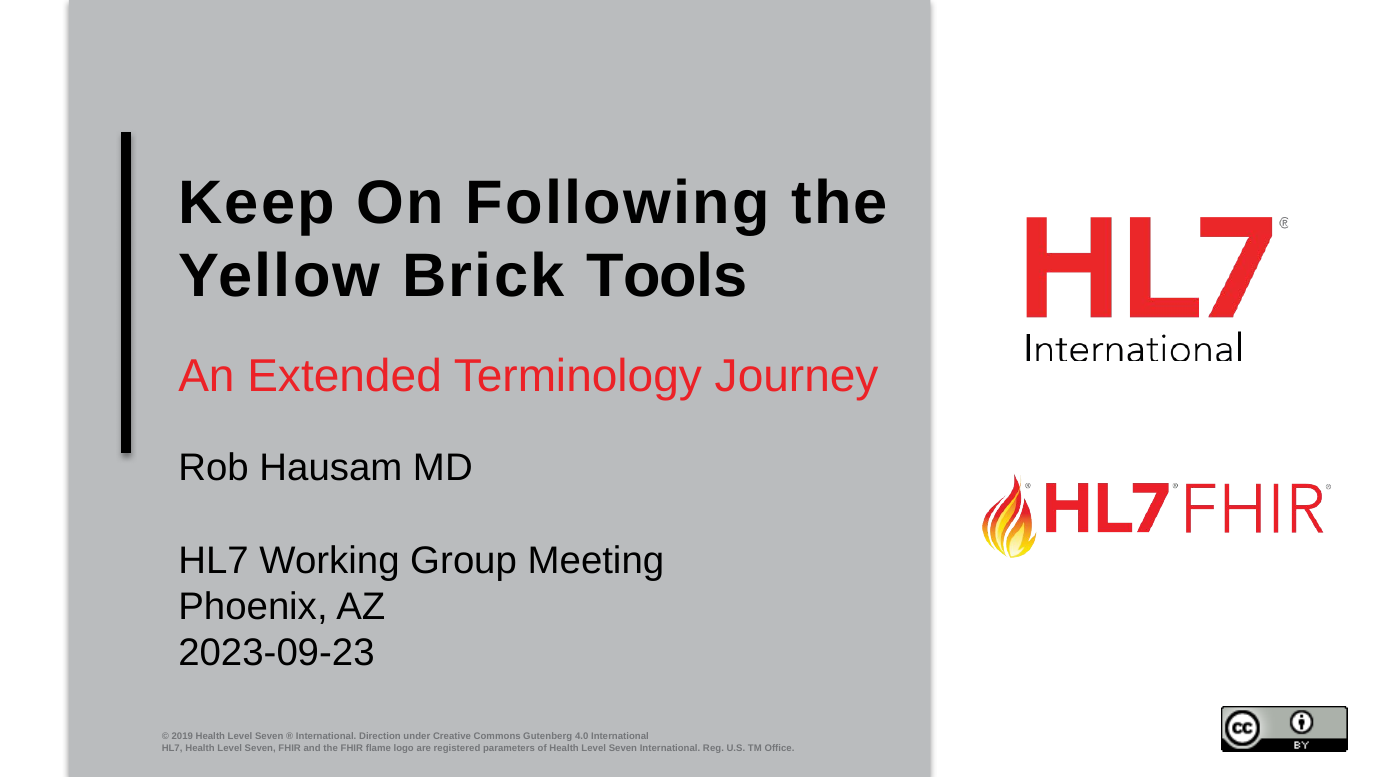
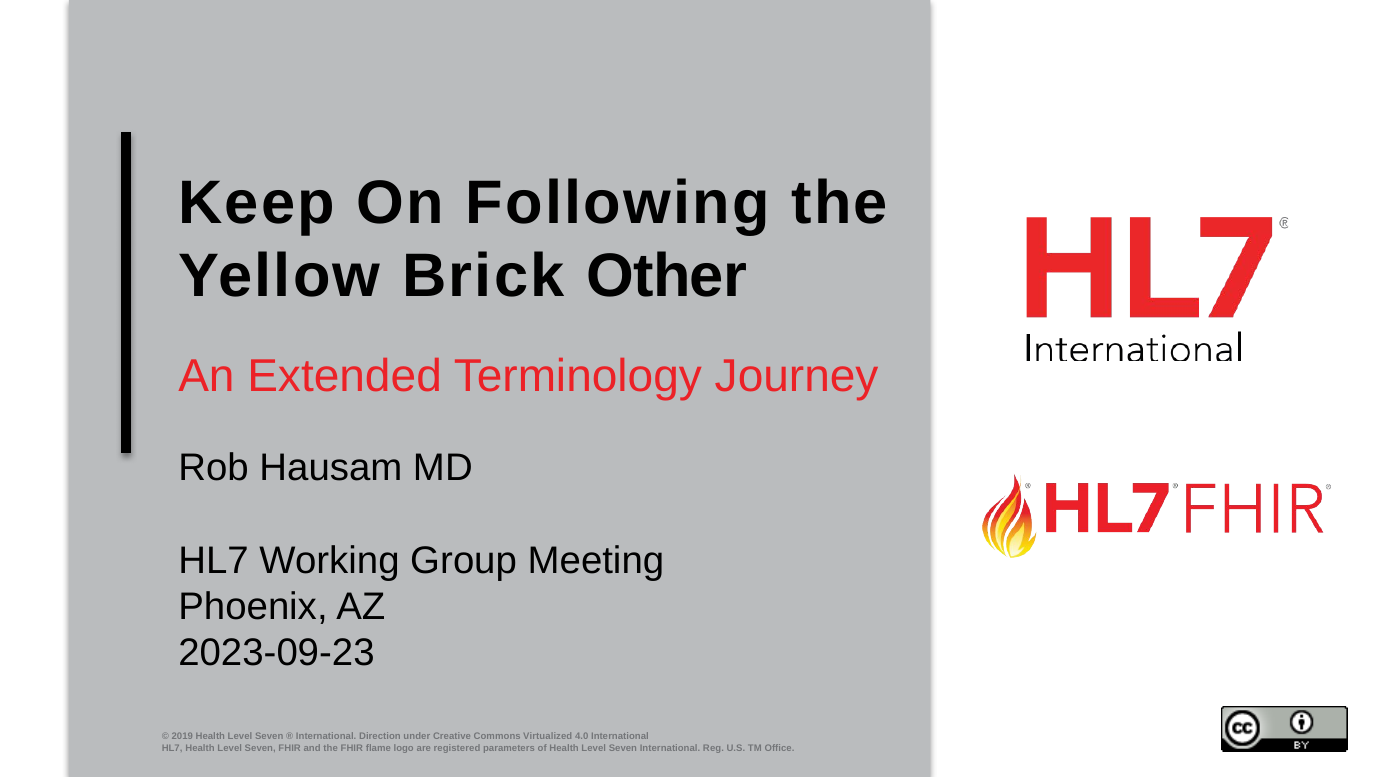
Tools: Tools -> Other (667, 277)
Gutenberg: Gutenberg -> Virtualized (548, 736)
